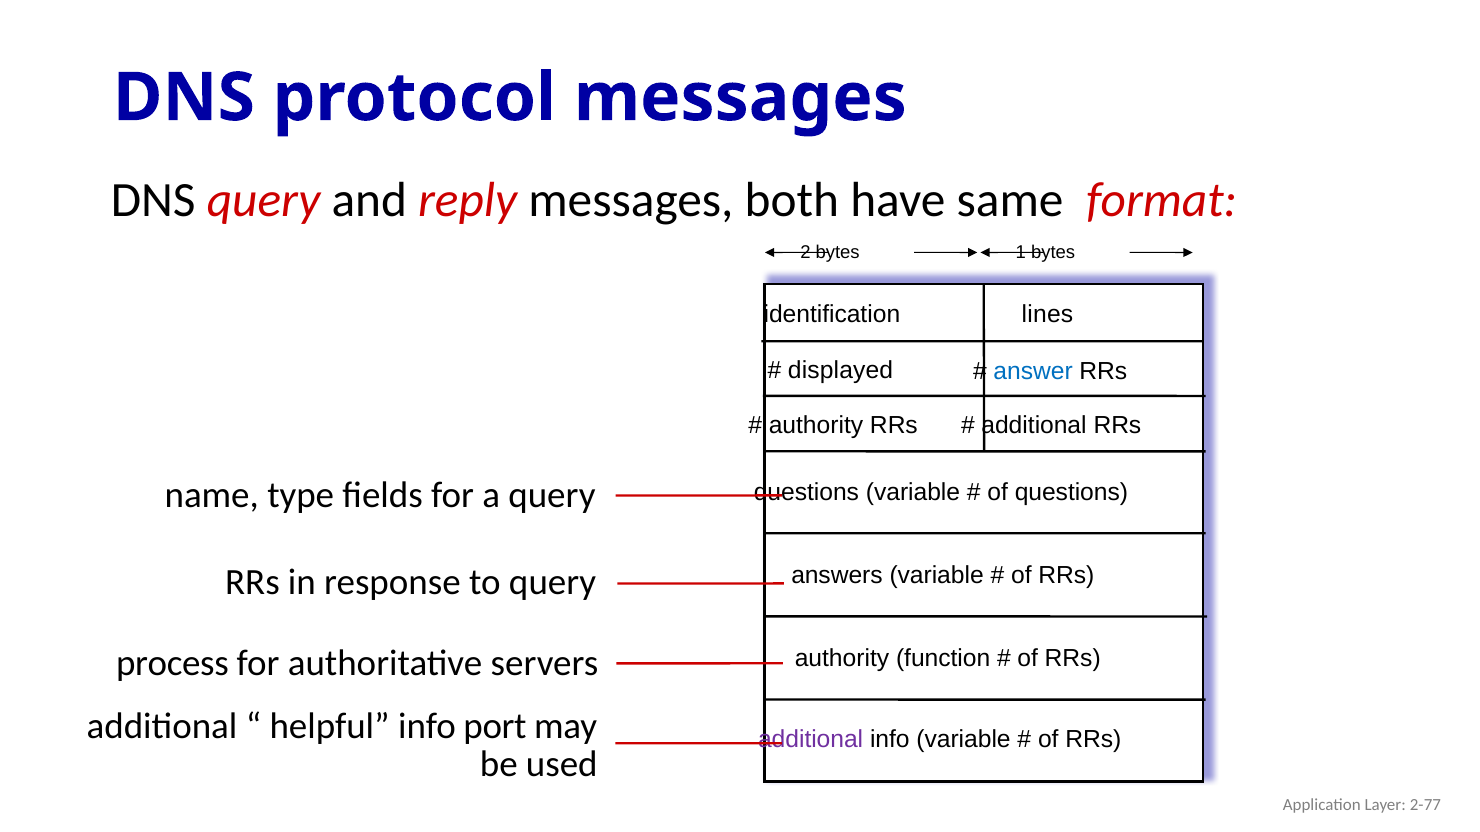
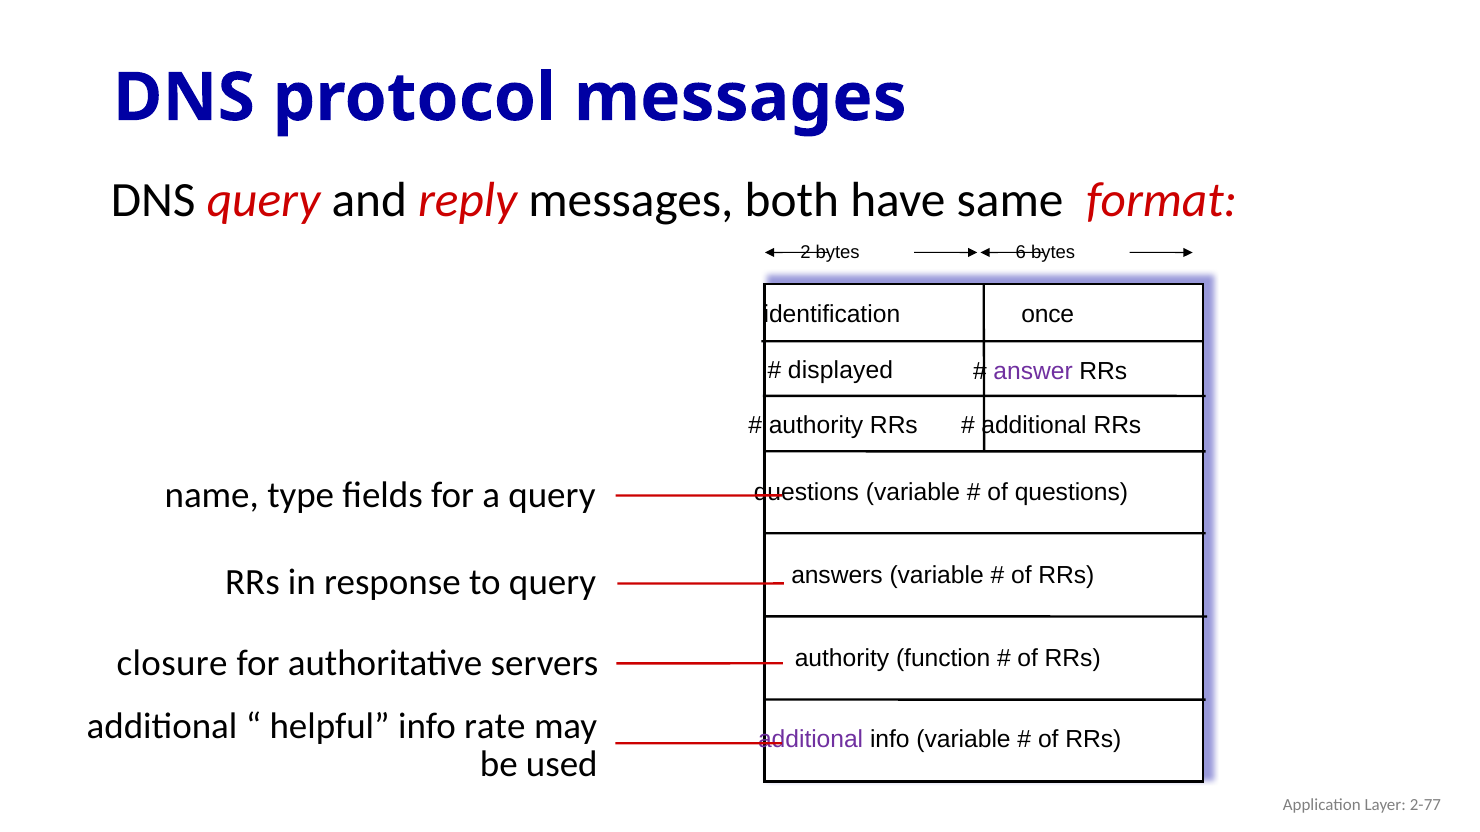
1: 1 -> 6 (1021, 253)
lines: lines -> once (1048, 315)
answer colour: blue -> purple (1033, 371)
process: process -> closure (172, 664)
port: port -> rate (495, 727)
